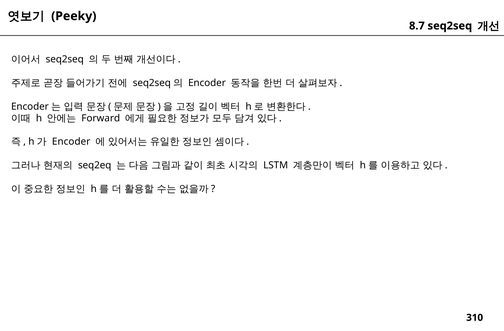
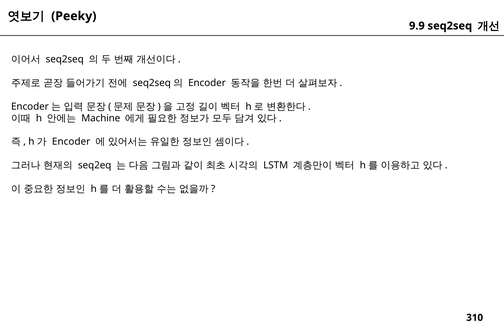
8.7: 8.7 -> 9.9 (417, 26)
Forward: Forward -> Machine (101, 118)
